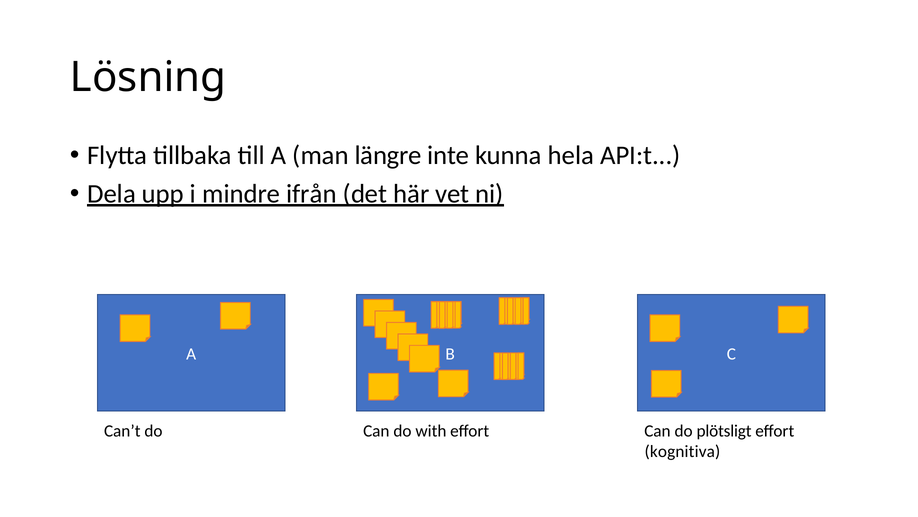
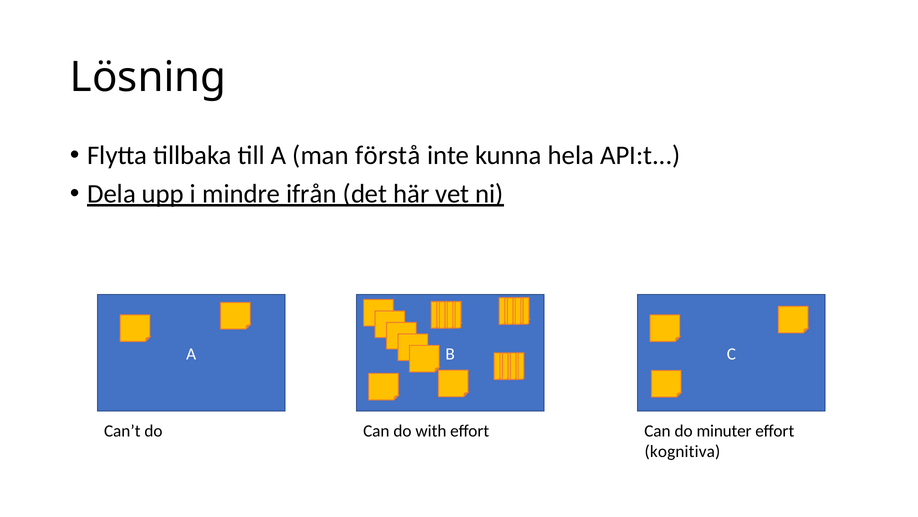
längre: längre -> förstå (388, 155)
plötsligt: plötsligt -> minuter (724, 431)
